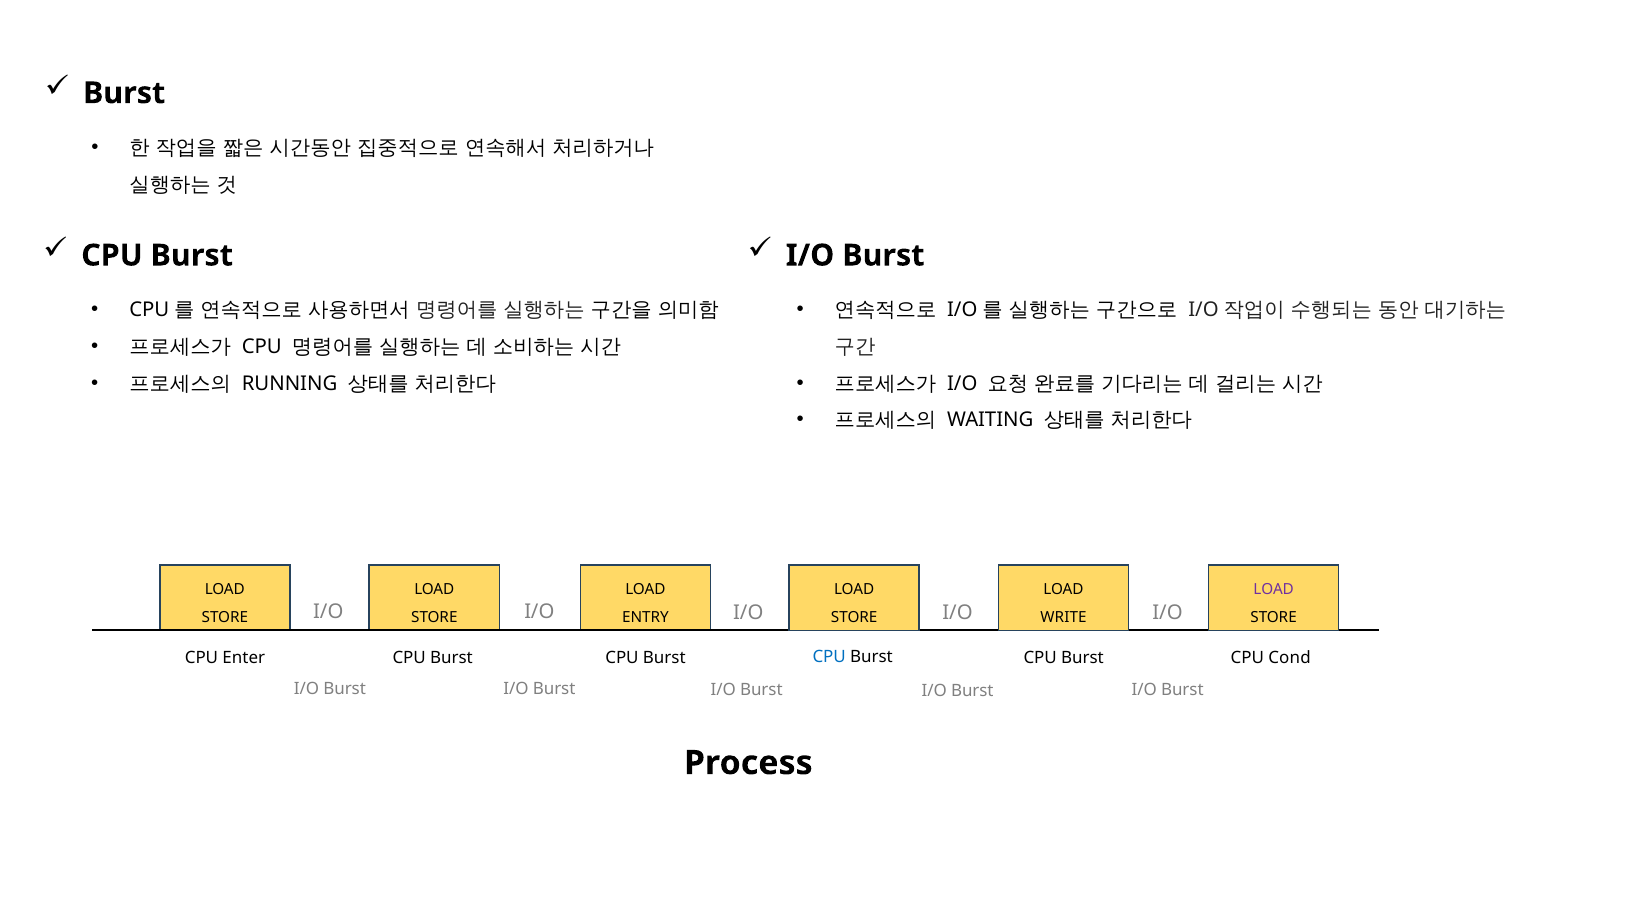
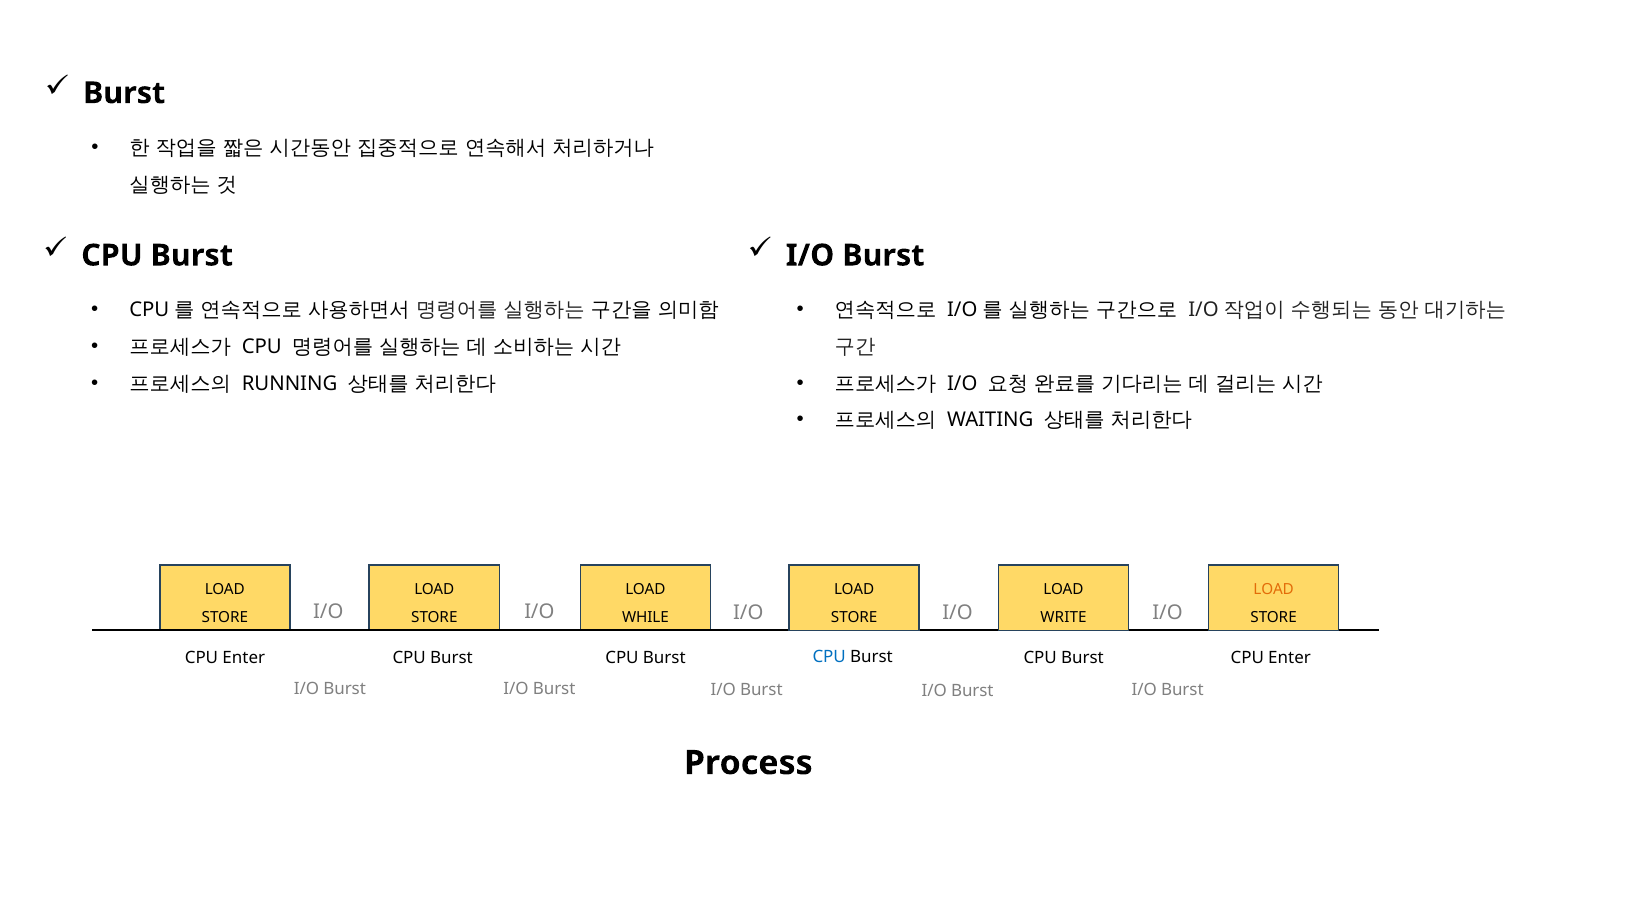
LOAD colour: purple -> orange (1274, 589)
ENTRY: ENTRY -> WHILE (645, 617)
Burst CPU Cond: Cond -> Enter (1290, 657)
